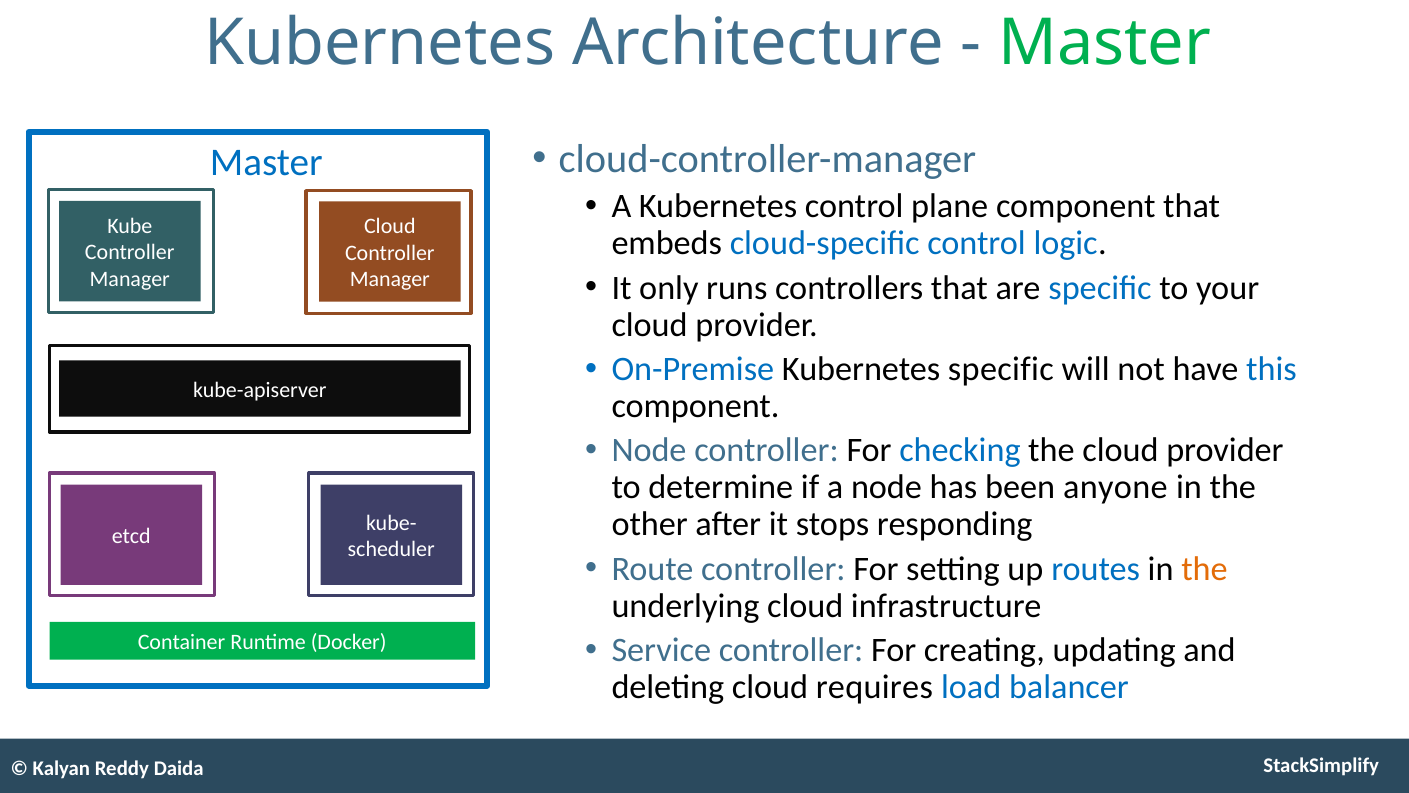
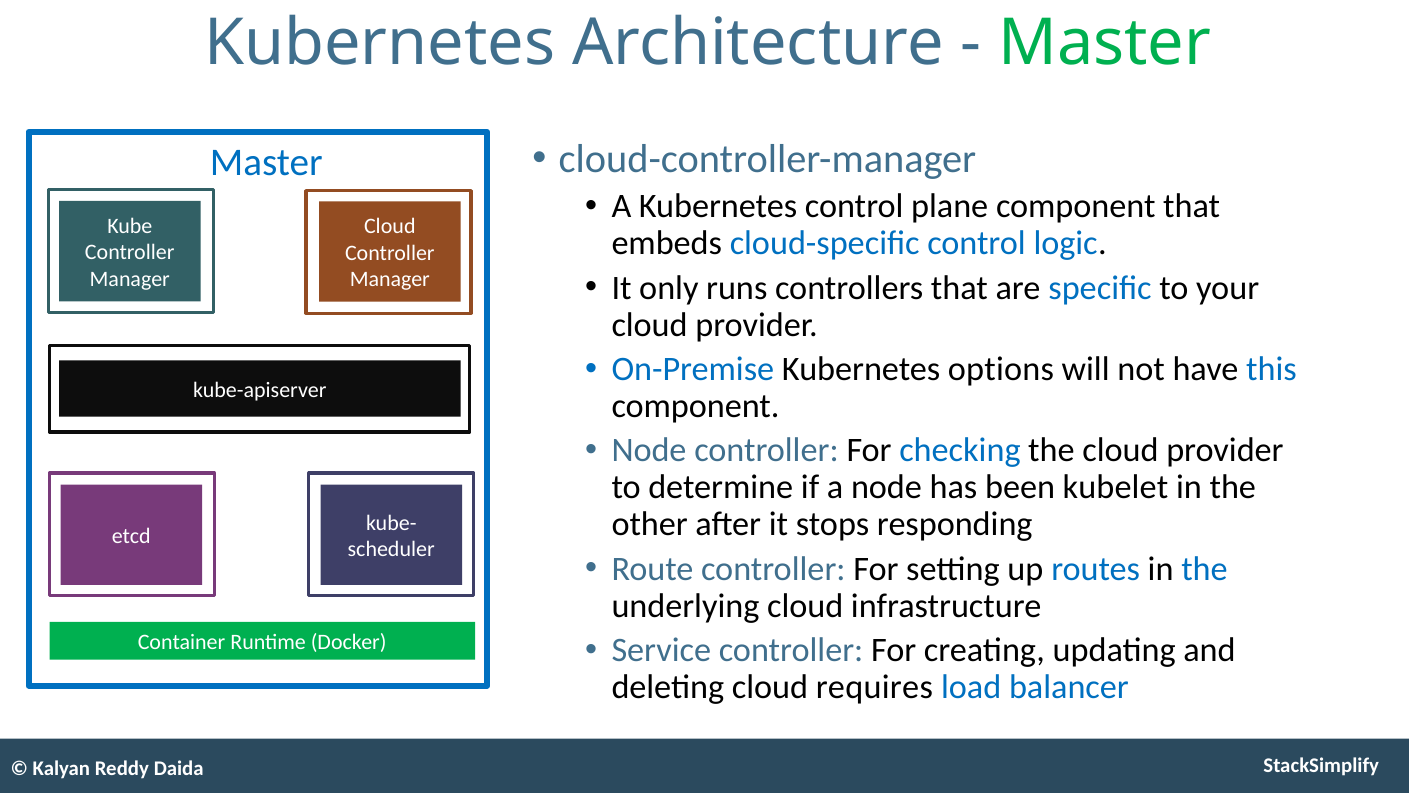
Kubernetes specific: specific -> options (1001, 369)
anyone: anyone -> kubelet (1115, 487)
the colour: orange -> blue (1204, 569)
